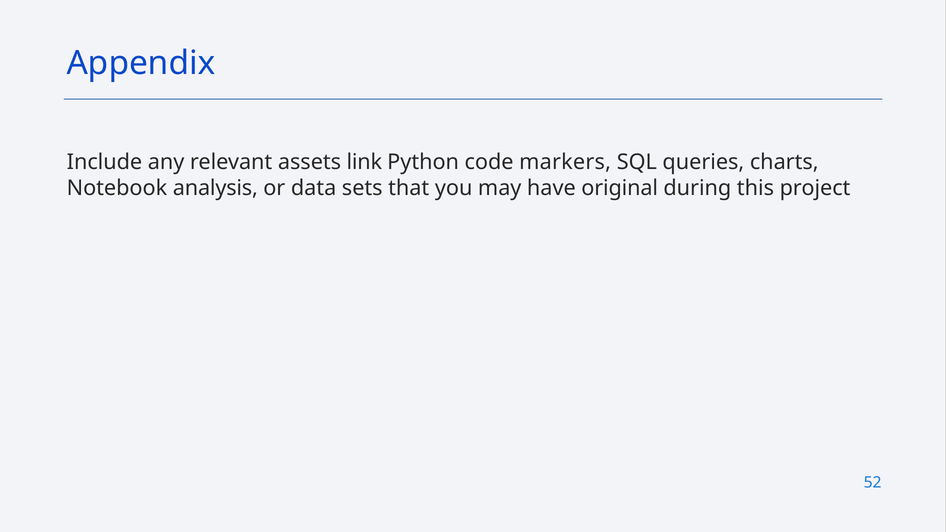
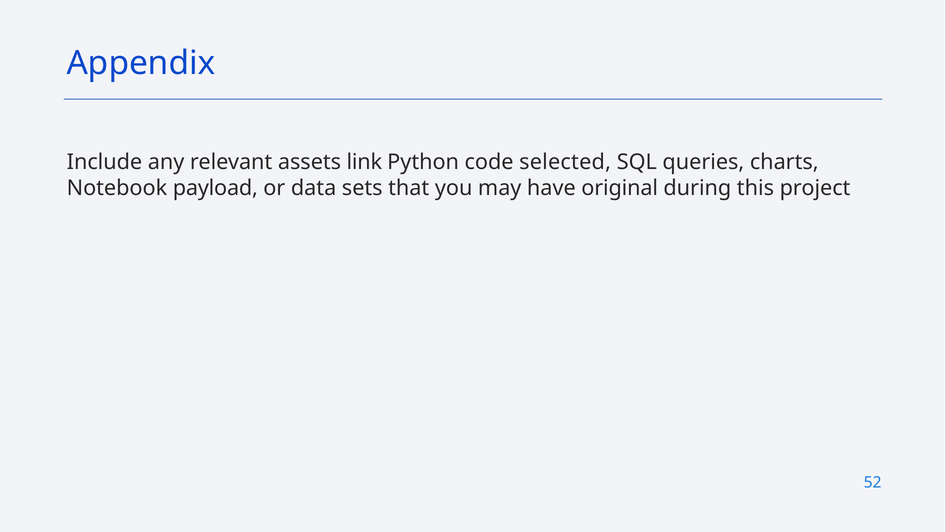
markers: markers -> selected (565, 162)
analysis: analysis -> payload (215, 188)
